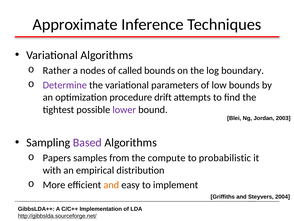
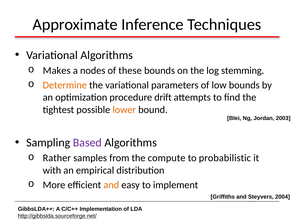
Rather: Rather -> Makes (57, 70)
called: called -> these (130, 70)
boundary: boundary -> stemming (243, 70)
Determine colour: purple -> orange (65, 85)
lower colour: purple -> orange (124, 109)
Papers: Papers -> Rather (57, 158)
